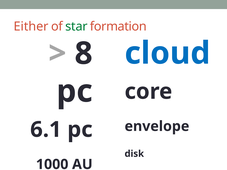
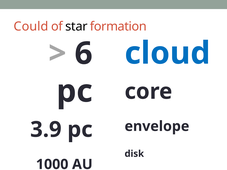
Either: Either -> Could (31, 26)
star colour: green -> black (76, 26)
8: 8 -> 6 (84, 54)
6.1: 6.1 -> 3.9 (46, 130)
